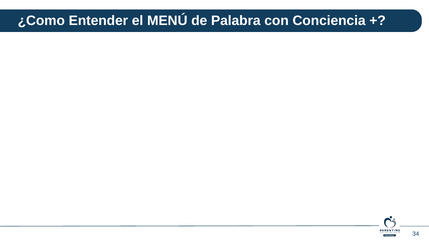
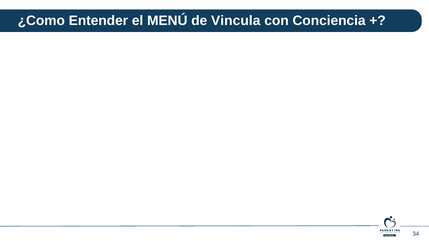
Palabra: Palabra -> Vincula (236, 21)
